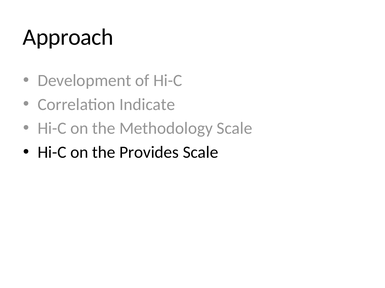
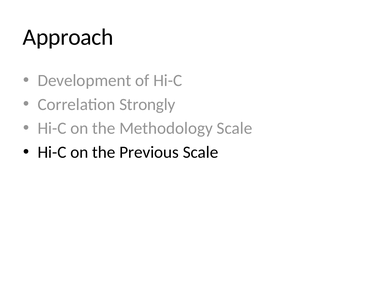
Indicate: Indicate -> Strongly (147, 105)
Provides: Provides -> Previous (149, 153)
